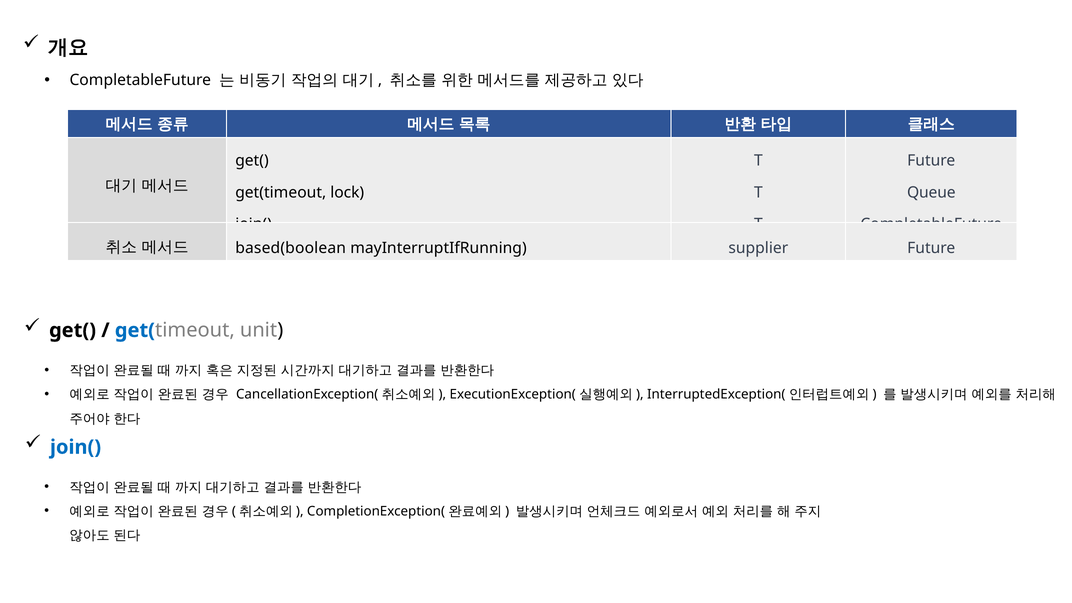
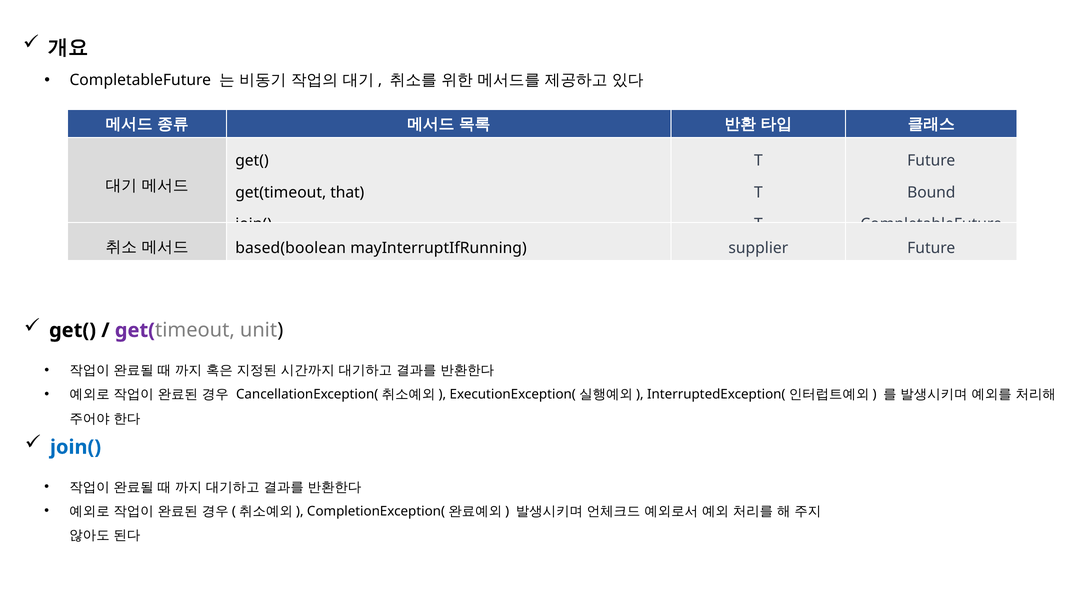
lock: lock -> that (347, 192)
Queue: Queue -> Bound (931, 192)
get( colour: blue -> purple (135, 330)
